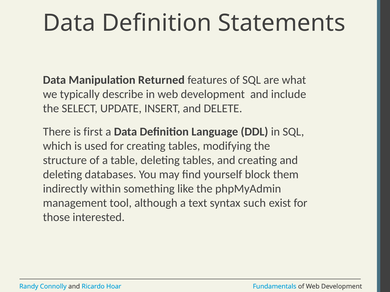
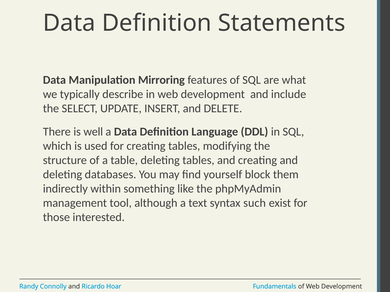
Returned: Returned -> Mirroring (161, 80)
first: first -> well (93, 132)
